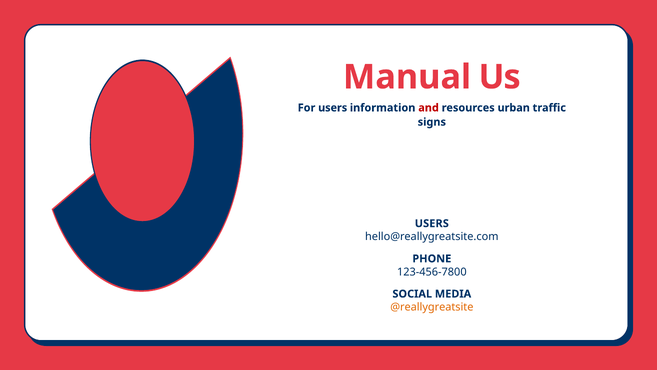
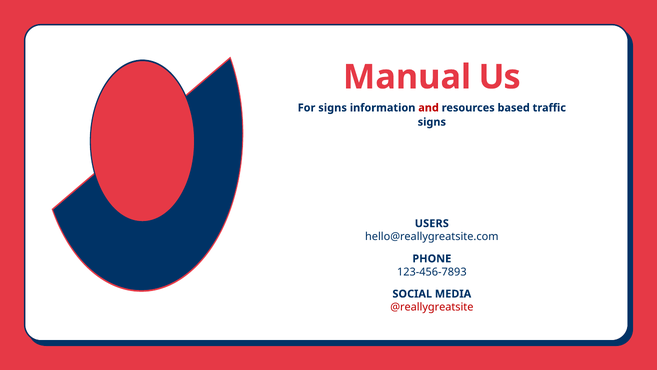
For users: users -> signs (333, 108)
urban: urban -> based (514, 108)
123-456-7800: 123-456-7800 -> 123-456-7893 (432, 272)
@reallygreatsite colour: orange -> red (432, 307)
